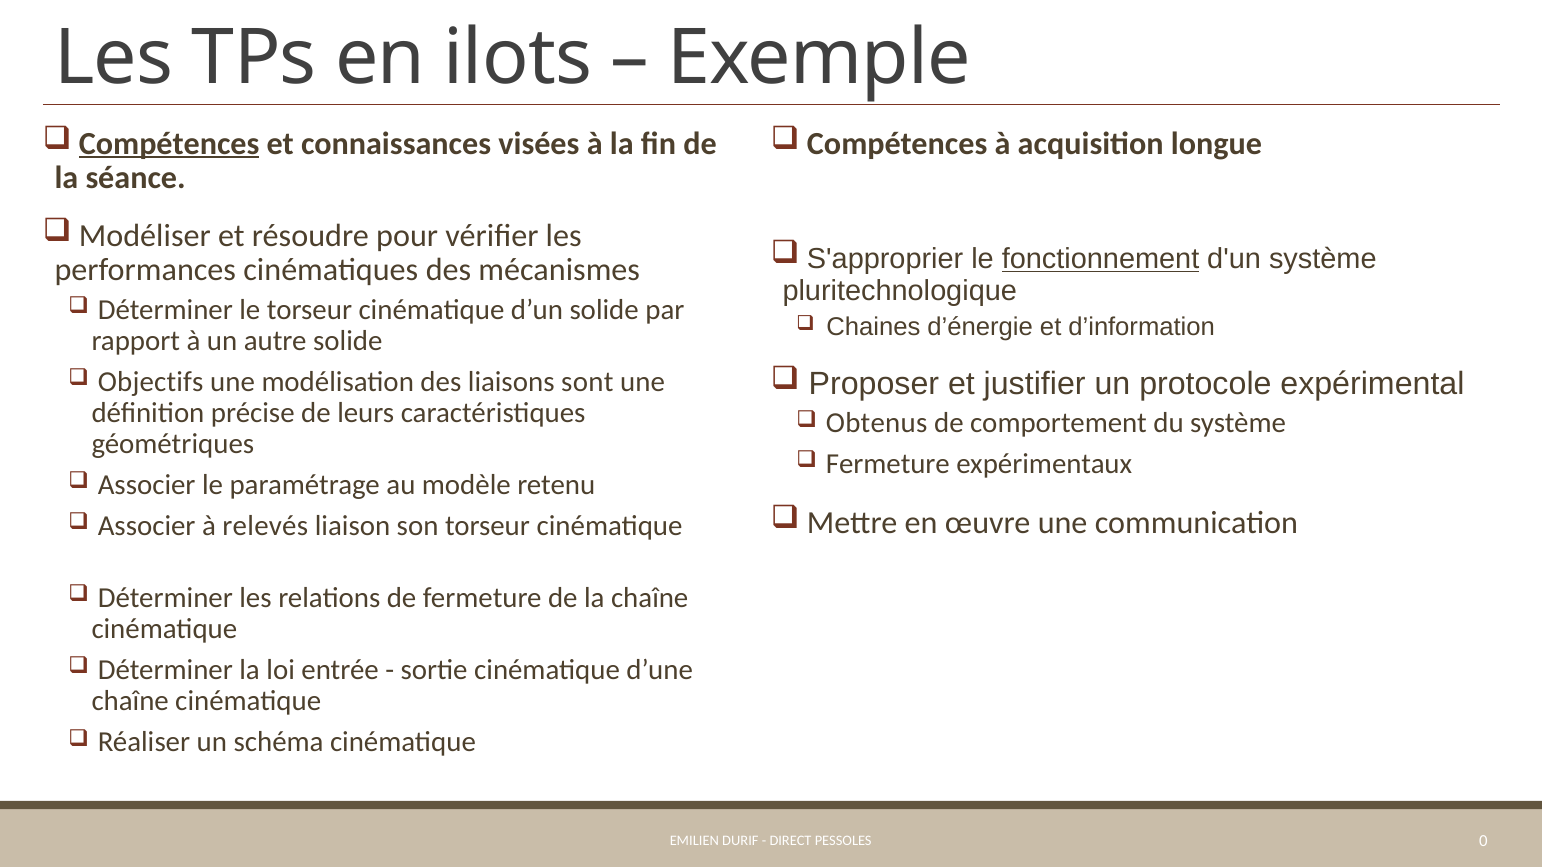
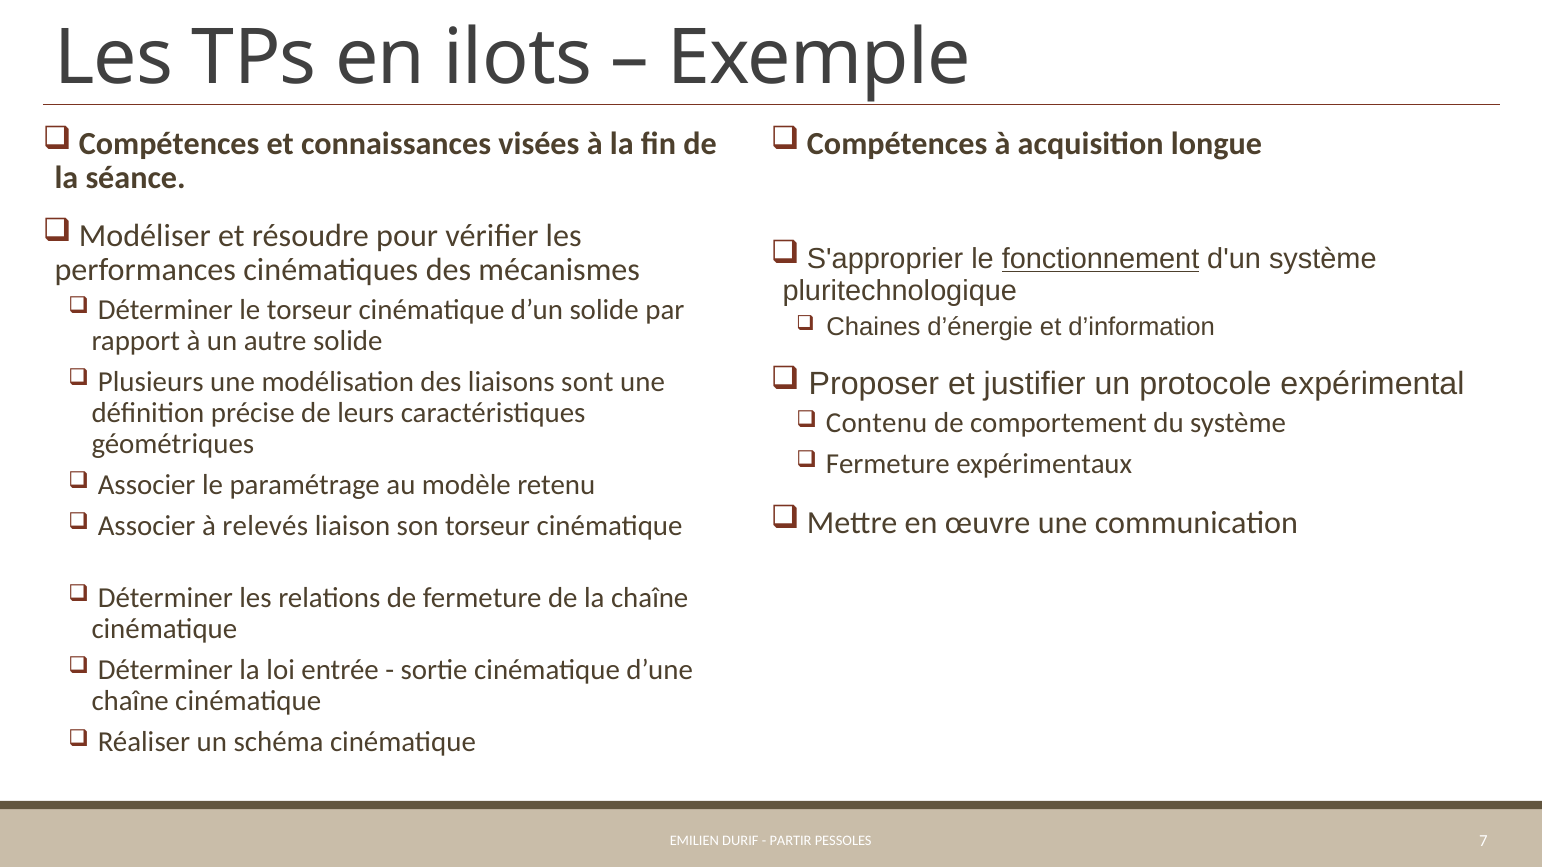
Compétences underline: present -> none (169, 144)
Objectifs: Objectifs -> Plusieurs (151, 382)
Obtenus: Obtenus -> Contenu (877, 423)
DIRECT: DIRECT -> PARTIR (791, 841)
0: 0 -> 7 (1483, 841)
